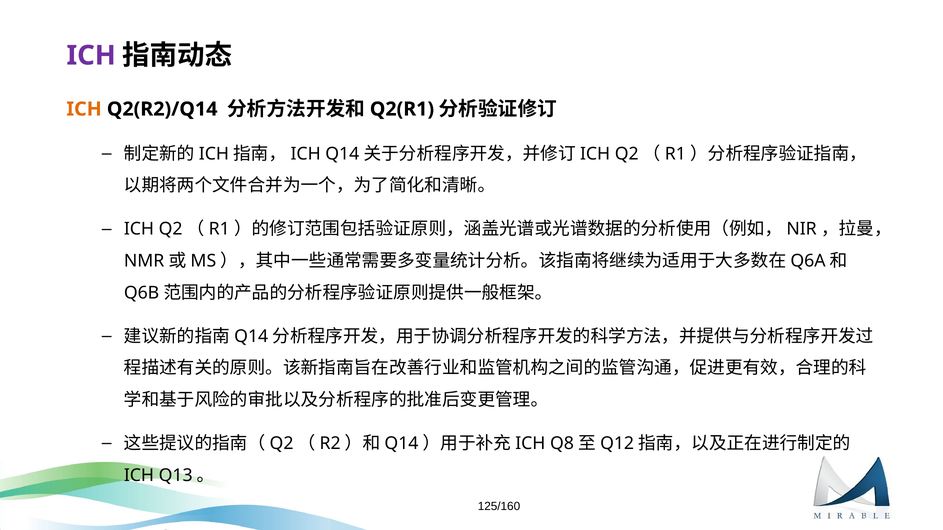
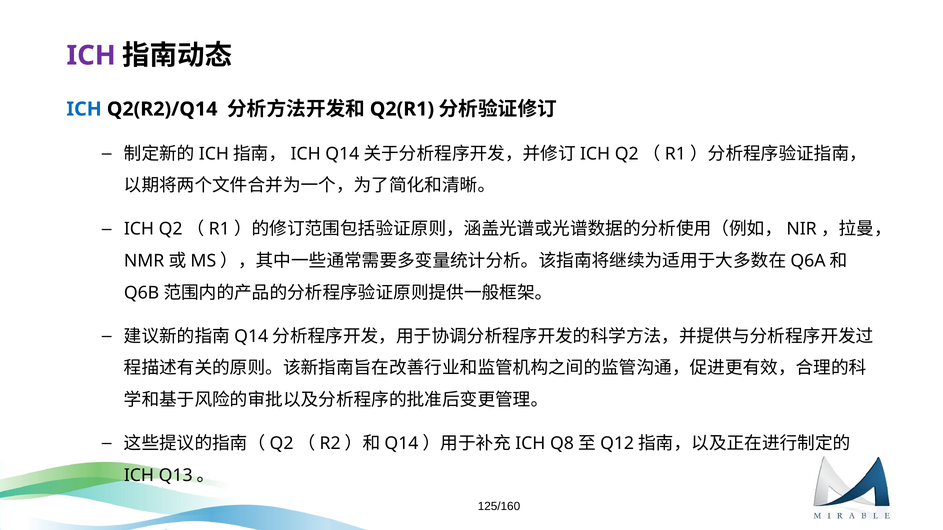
ICH colour: orange -> blue (84, 109)
